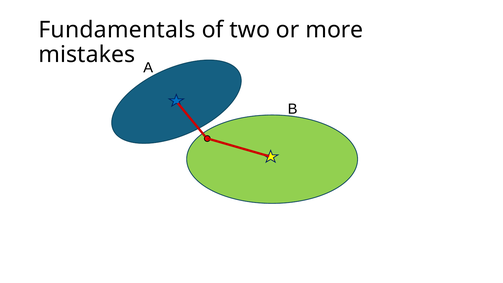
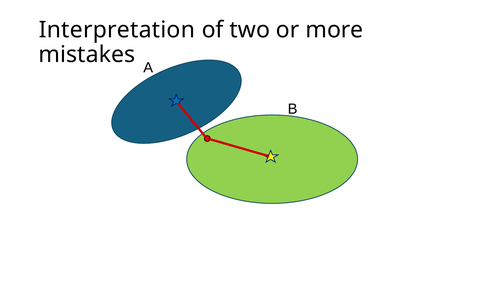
Fundamentals: Fundamentals -> Interpretation (117, 30)
